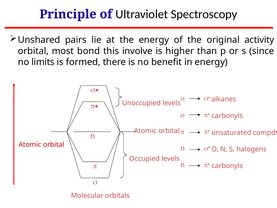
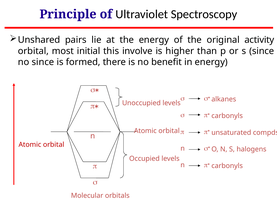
bond: bond -> initial (89, 51)
no limits: limits -> since (43, 62)
